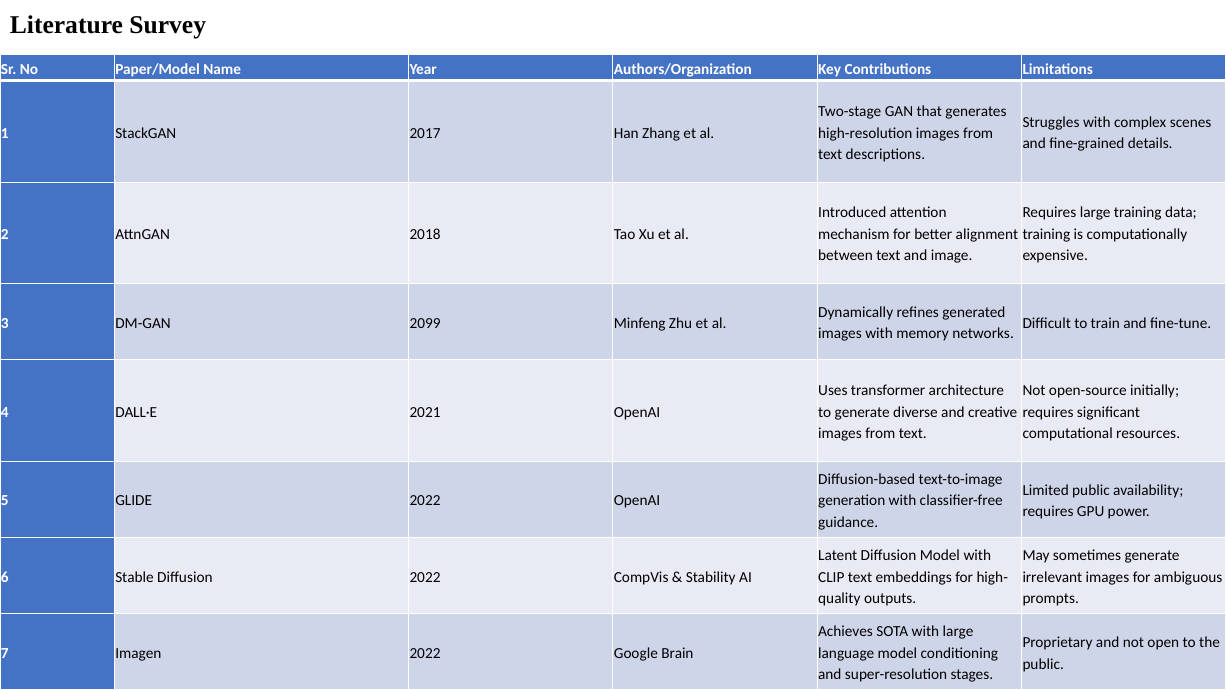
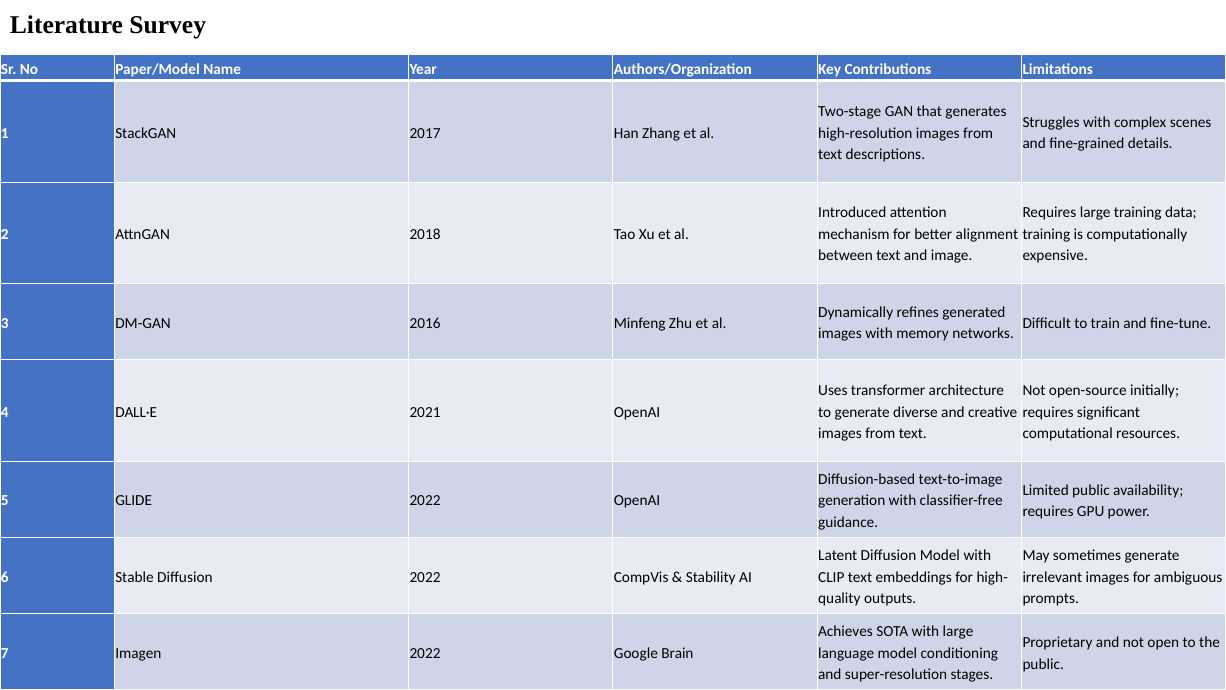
2099: 2099 -> 2016 (425, 323)
